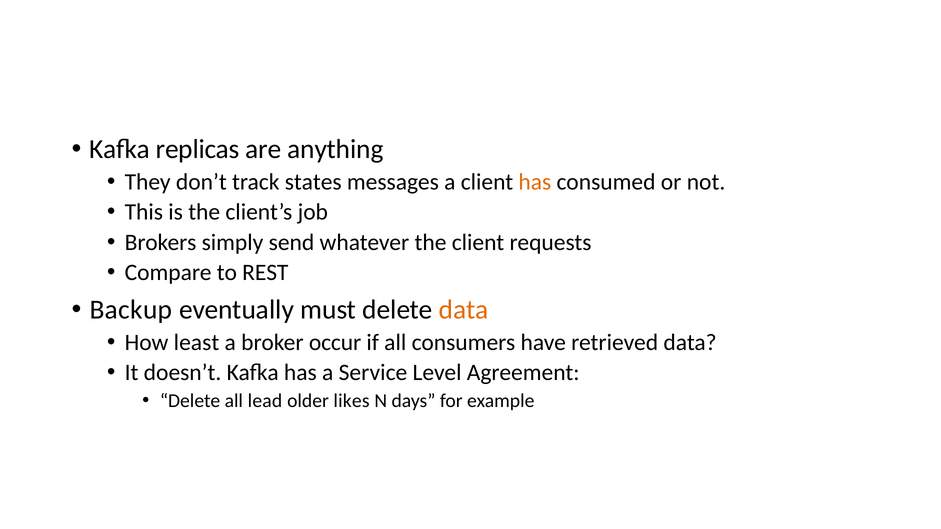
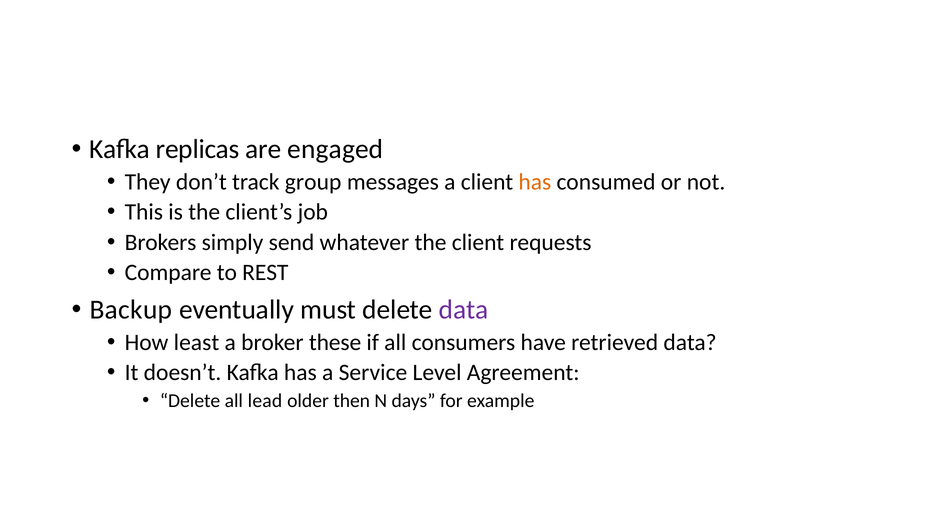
anything: anything -> engaged (335, 149)
states: states -> group (313, 182)
data colour: orange -> purple (464, 310)
occur: occur -> these (335, 342)
likes: likes -> then (352, 401)
